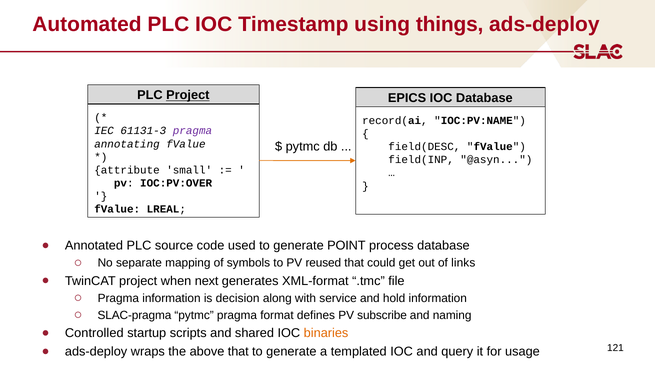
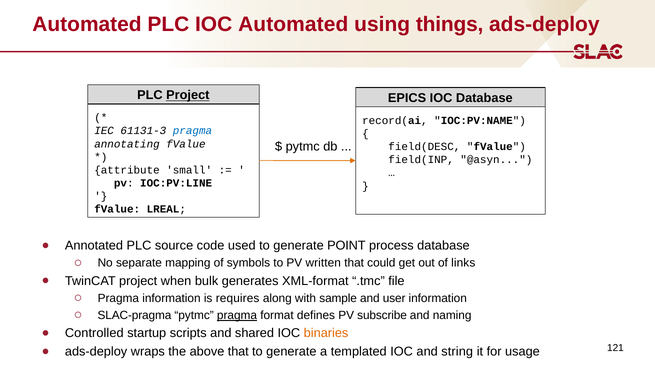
IOC Timestamp: Timestamp -> Automated (293, 24)
pragma colour: purple -> blue (192, 131)
IOC:PV:OVER: IOC:PV:OVER -> IOC:PV:LINE (176, 183)
reused: reused -> written (323, 263)
next: next -> bulk (207, 281)
decision: decision -> requires (238, 299)
service: service -> sample (338, 299)
hold: hold -> user (394, 299)
pragma underline: none -> present (237, 316)
query: query -> string (457, 352)
